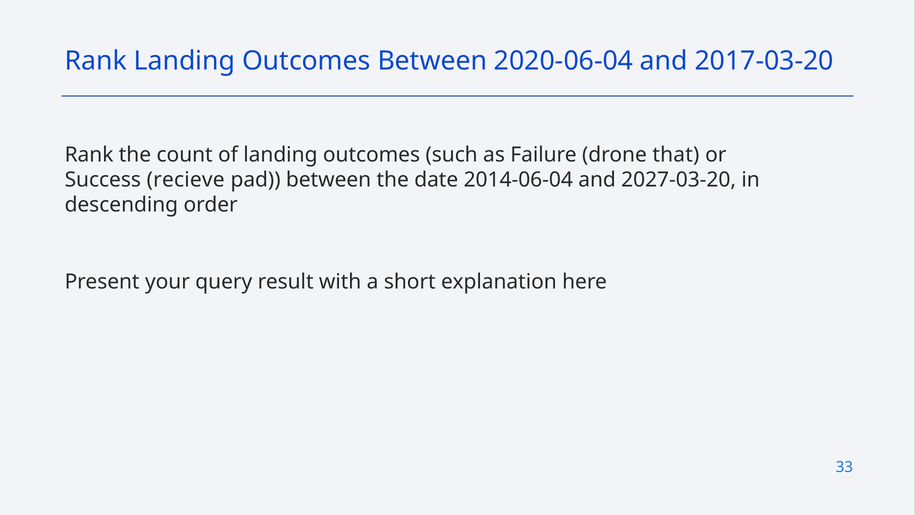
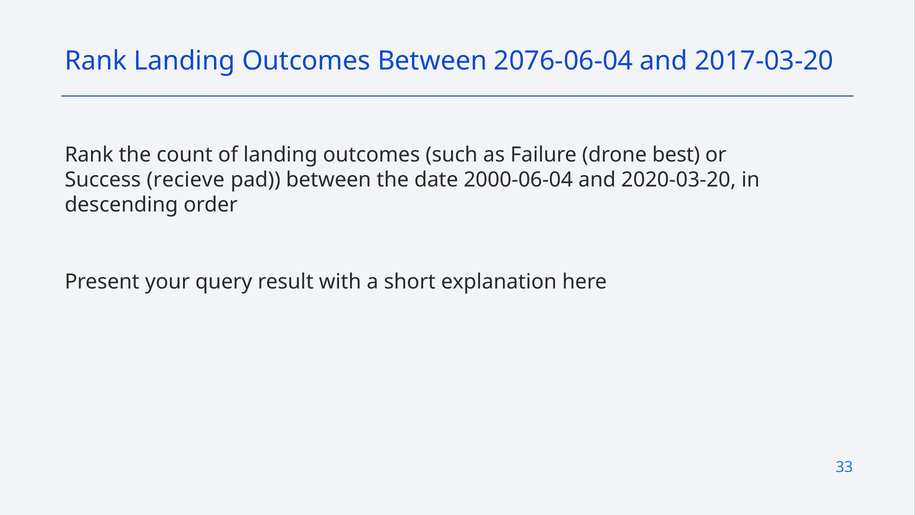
2020-06-04: 2020-06-04 -> 2076-06-04 (564, 61)
that: that -> best (676, 154)
2014-06-04: 2014-06-04 -> 2000-06-04 (518, 180)
2027-03-20: 2027-03-20 -> 2020-03-20 (679, 180)
